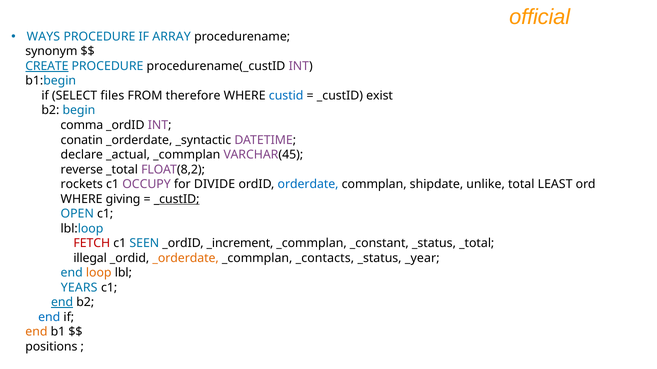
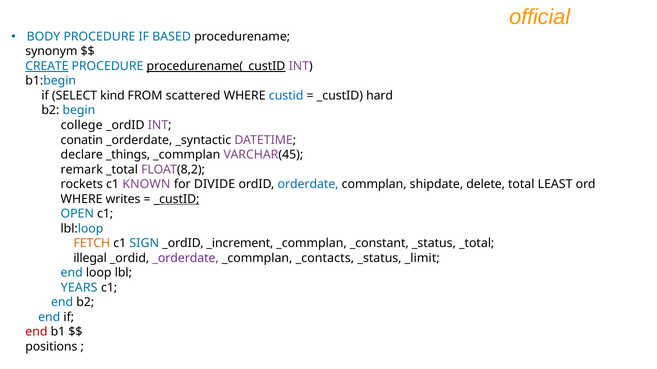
WAYS: WAYS -> BODY (43, 37)
ARRAY: ARRAY -> BASED (172, 37)
procedurename(_custID underline: none -> present (216, 66)
files: files -> kind (112, 96)
therefore: therefore -> scattered (193, 96)
exist: exist -> hard (380, 96)
comma: comma -> college (82, 125)
_actual: _actual -> _things (128, 155)
reverse: reverse -> remark (82, 170)
OCCUPY: OCCUPY -> KNOWN (146, 185)
unlike: unlike -> delete (486, 185)
giving: giving -> writes (123, 199)
FETCH colour: red -> orange (92, 244)
SEEN: SEEN -> SIGN (144, 244)
_orderdate colour: orange -> purple (186, 258)
_year: _year -> _limit (422, 258)
loop colour: orange -> black (99, 273)
end underline: present -> none (62, 303)
end colour: orange -> red (36, 332)
